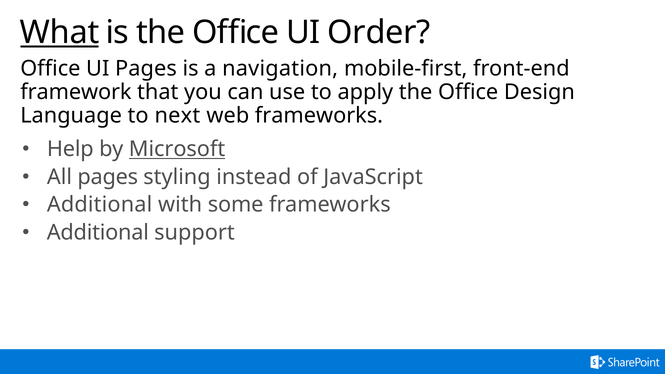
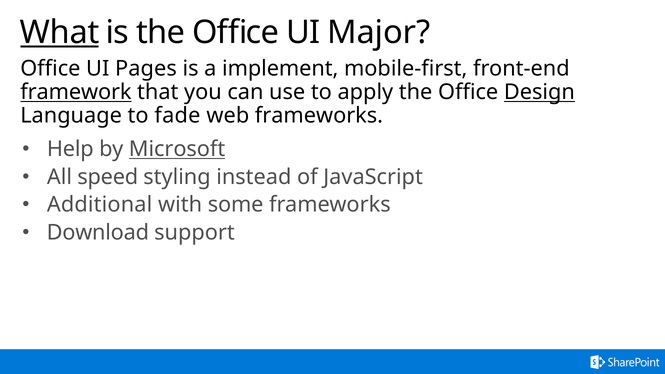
Order: Order -> Major (379, 32)
navigation: navigation -> implement (280, 69)
framework underline: none -> present (76, 92)
Design underline: none -> present (539, 92)
next: next -> fade (177, 116)
All pages: pages -> speed (108, 177)
Additional: Additional -> Download (98, 233)
